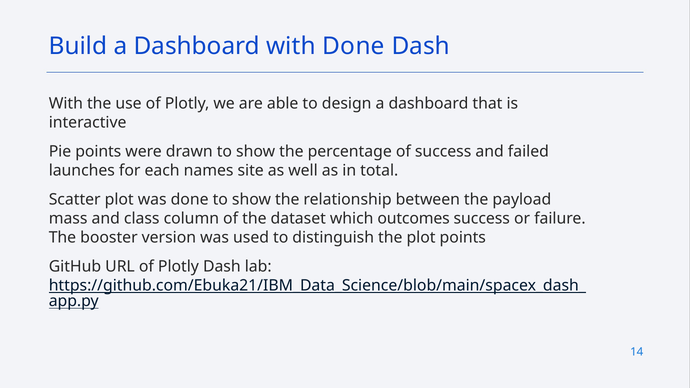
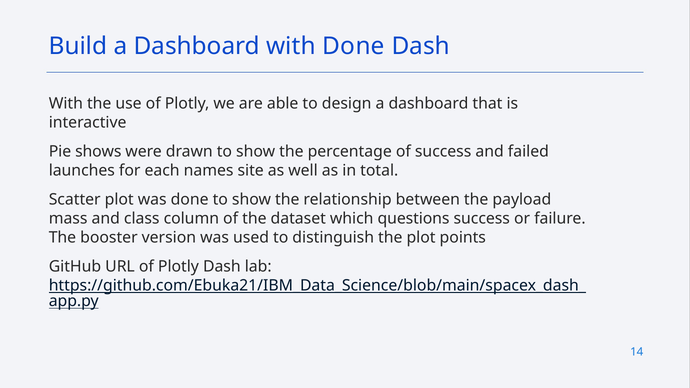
Pie points: points -> shows (98, 152)
outcomes: outcomes -> questions (414, 219)
